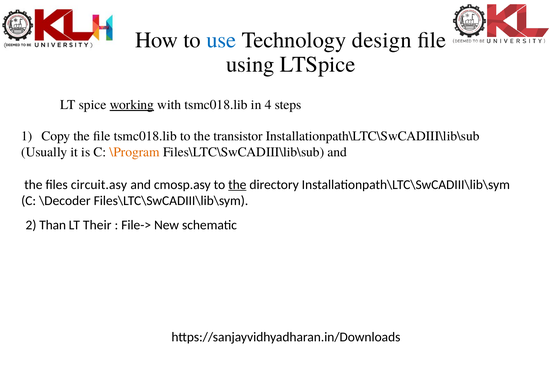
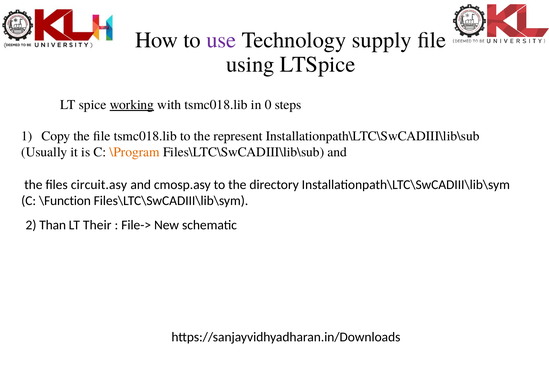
use colour: blue -> purple (221, 40)
design: design -> supply (382, 40)
4: 4 -> 0 (268, 105)
transistor: transistor -> represent (238, 136)
the underline: present -> none (237, 185)
\Decoder: \Decoder -> \Function (65, 201)
